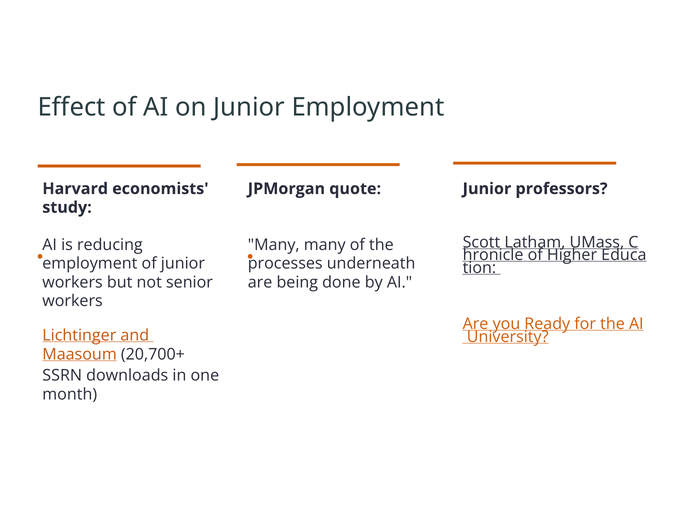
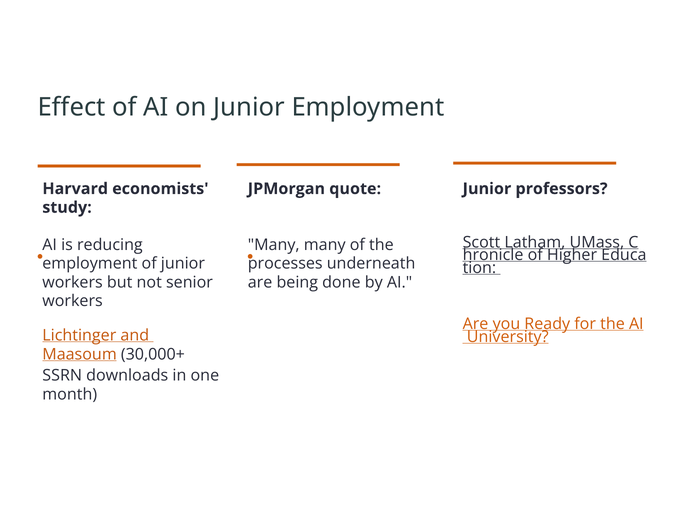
20,700+: 20,700+ -> 30,000+ (153, 354)
